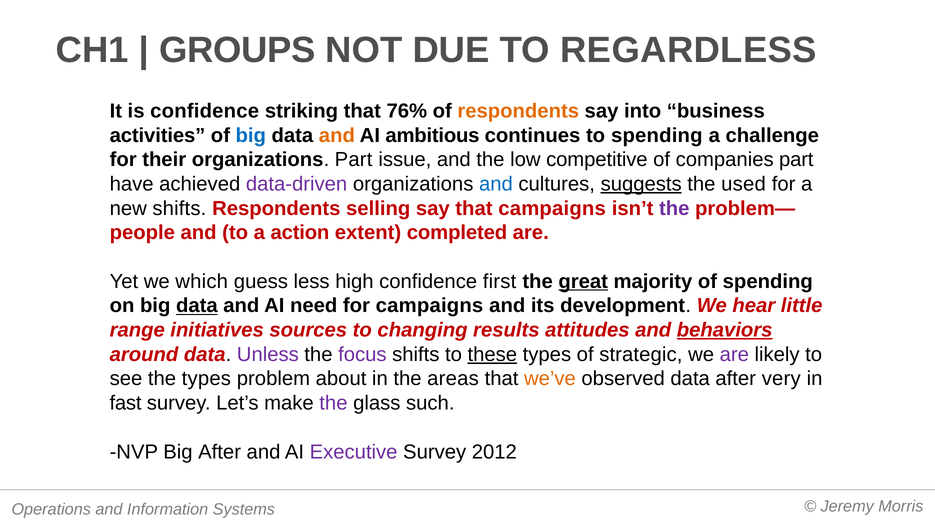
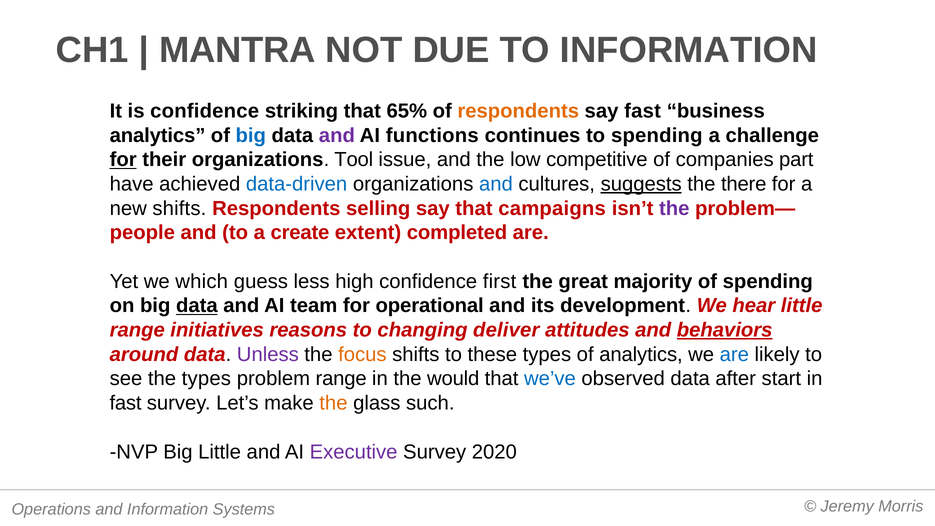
GROUPS: GROUPS -> MANTRA (237, 50)
TO REGARDLESS: REGARDLESS -> INFORMATION (689, 50)
76%: 76% -> 65% (407, 111)
say into: into -> fast (643, 111)
activities: activities -> analytics (158, 135)
and colour: orange -> purple (337, 135)
ambitious: ambitious -> functions (432, 135)
for underline: none -> present (123, 160)
organizations Part: Part -> Tool (354, 160)
data-driven colour: purple -> blue (297, 184)
used: used -> there (744, 184)
action: action -> create (300, 233)
great underline: present -> none (583, 281)
need: need -> team (314, 306)
for campaigns: campaigns -> operational (430, 306)
sources: sources -> reasons (308, 330)
results: results -> deliver (506, 330)
focus colour: purple -> orange (362, 354)
these underline: present -> none (492, 354)
of strategic: strategic -> analytics (641, 354)
are colour: purple -> blue (734, 354)
problem about: about -> range (341, 379)
areas: areas -> would (453, 379)
we’ve colour: orange -> blue (550, 379)
very: very -> start (781, 379)
the colour: purple -> orange (333, 403)
Big After: After -> Little (220, 452)
2012: 2012 -> 2020 (494, 452)
